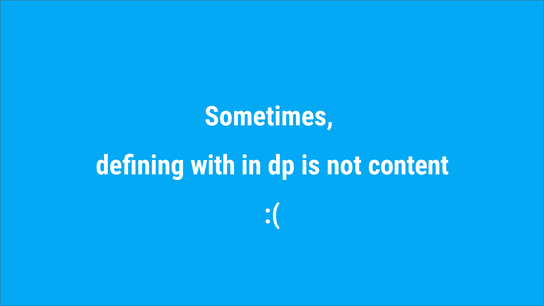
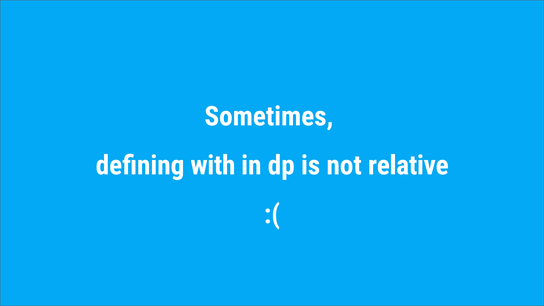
content: content -> relative (408, 165)
